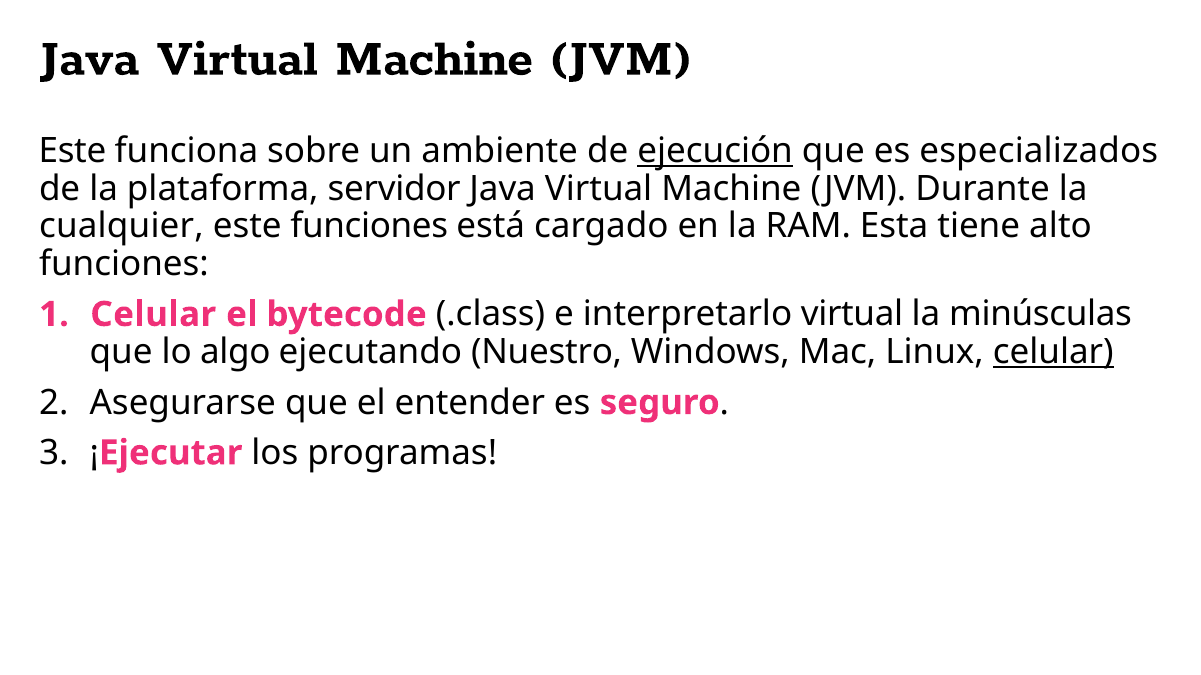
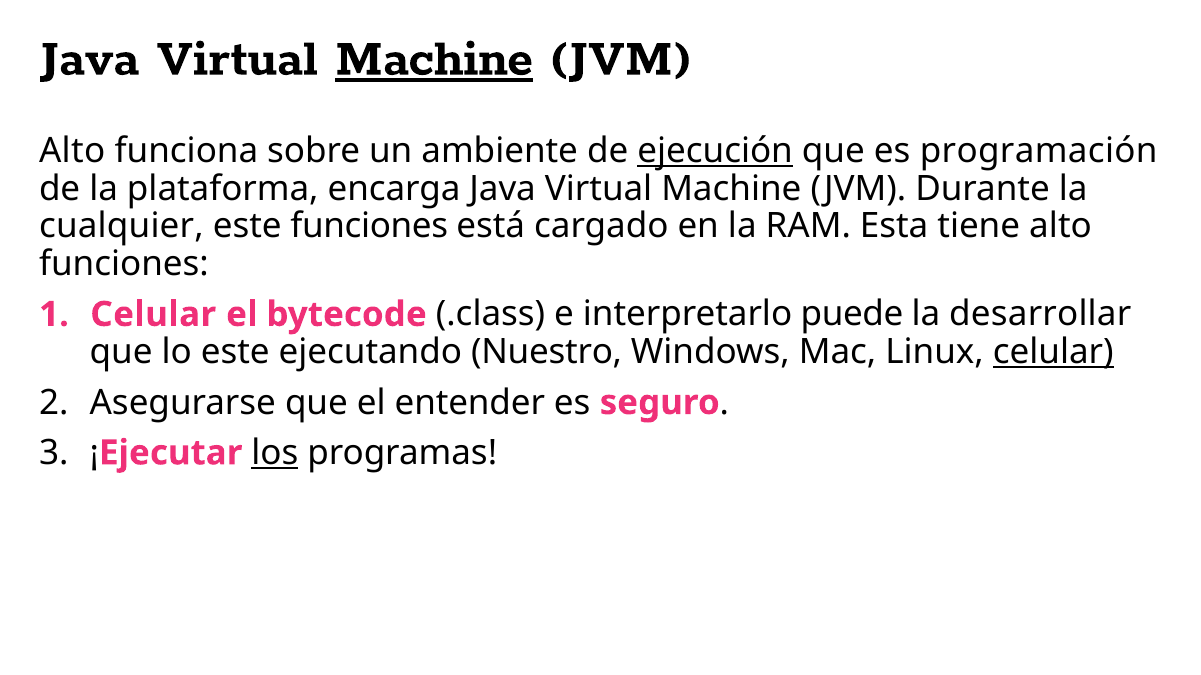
Machine underline: none -> present (434, 56)
Este: Este -> Alto (72, 151)
especializados: especializados -> programación (1039, 151)
servidor: servidor -> encarga (394, 189)
interpretarlo virtual: virtual -> puede (852, 315)
minúsculas: minúsculas -> desarrollar (1040, 315)
lo algo: algo -> este (235, 353)
los underline: none -> present (275, 453)
